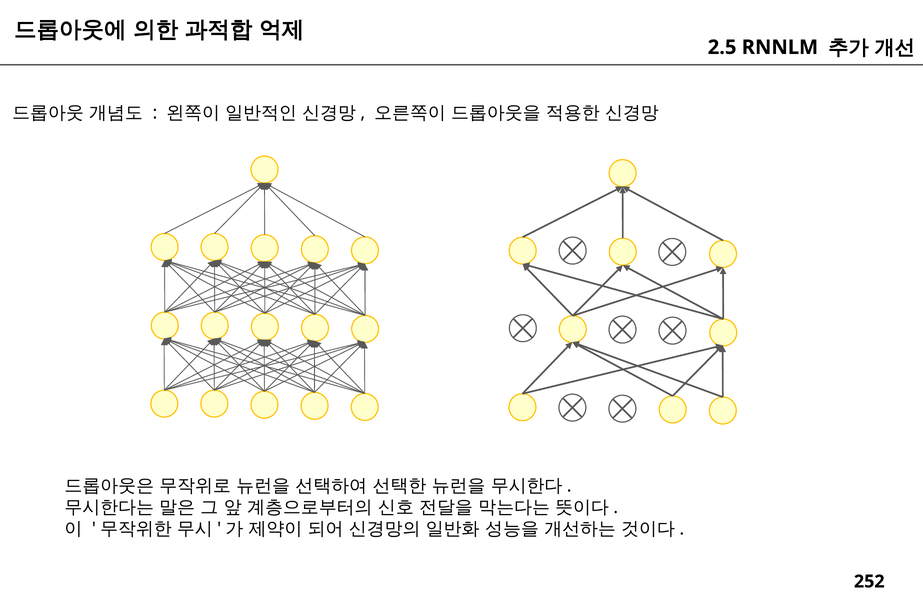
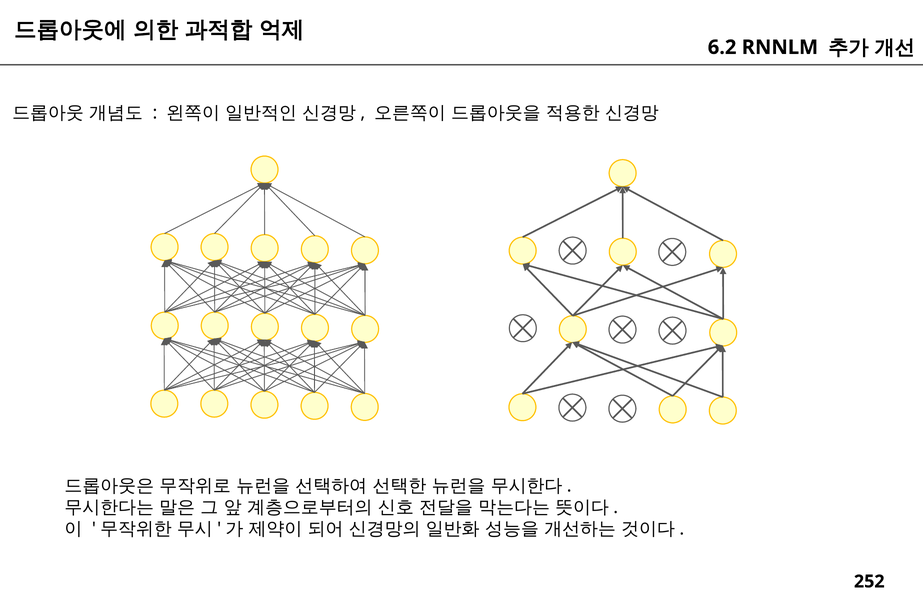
2.5: 2.5 -> 6.2 (722, 47)
